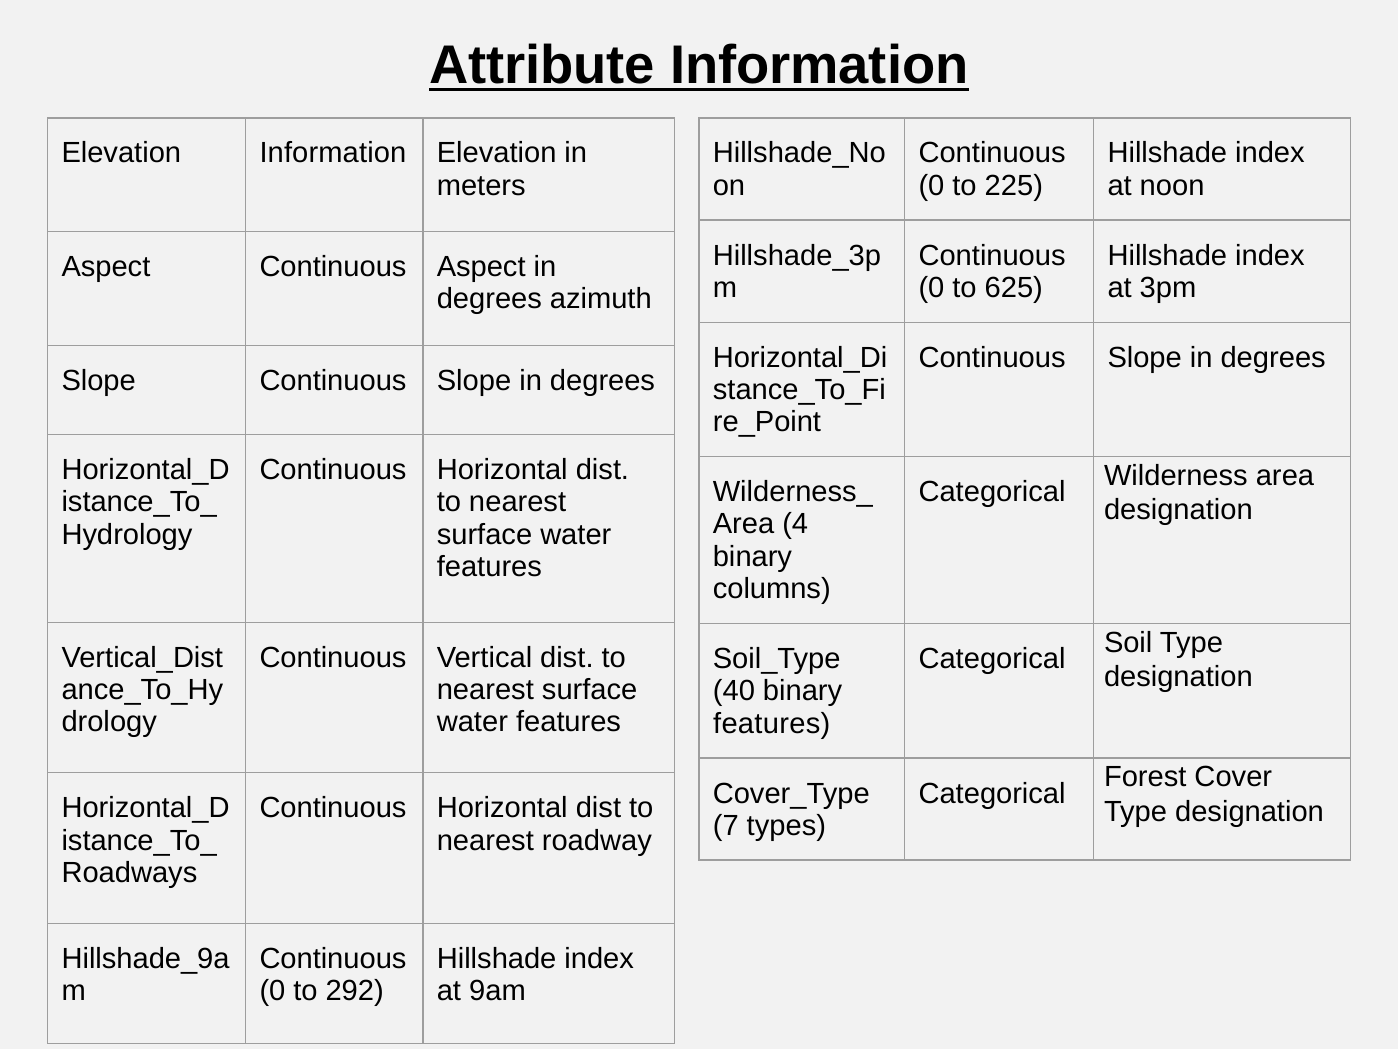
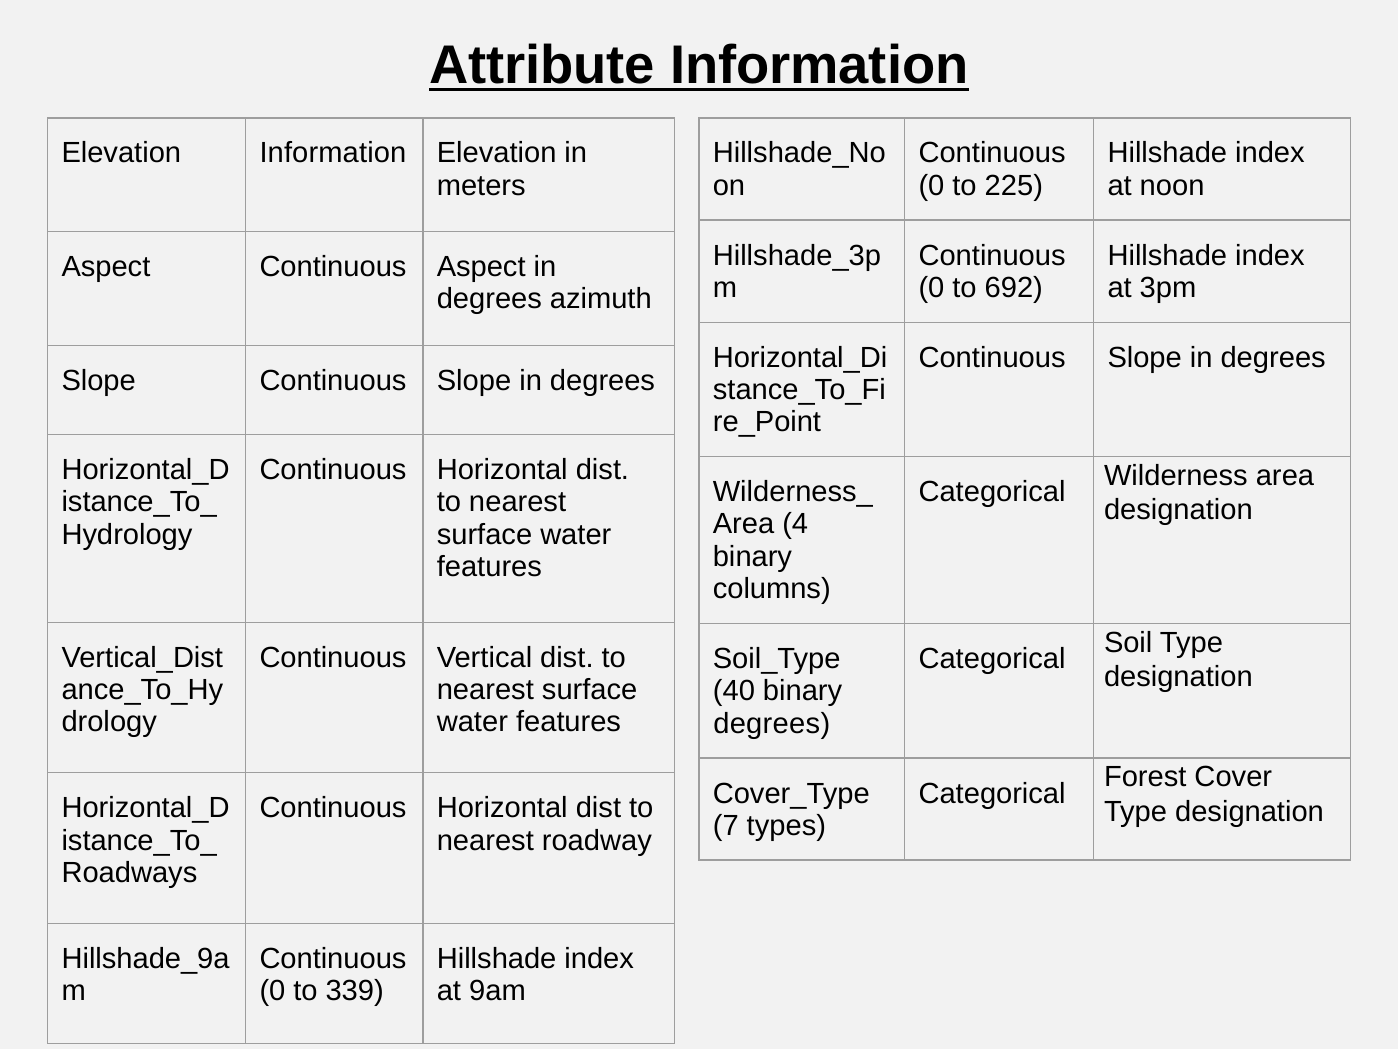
625: 625 -> 692 (1014, 288)
features: features -> degrees (772, 723)
292: 292 -> 339 (355, 991)
